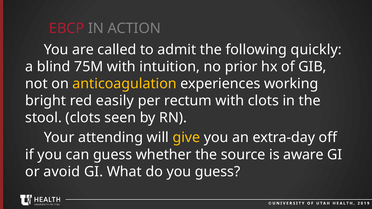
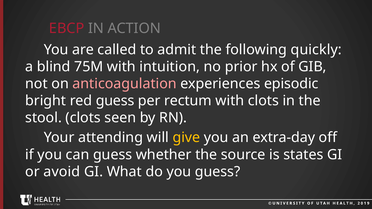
anticoagulation colour: yellow -> pink (125, 84)
working: working -> episodic (291, 84)
red easily: easily -> guess (115, 101)
aware: aware -> states (303, 155)
